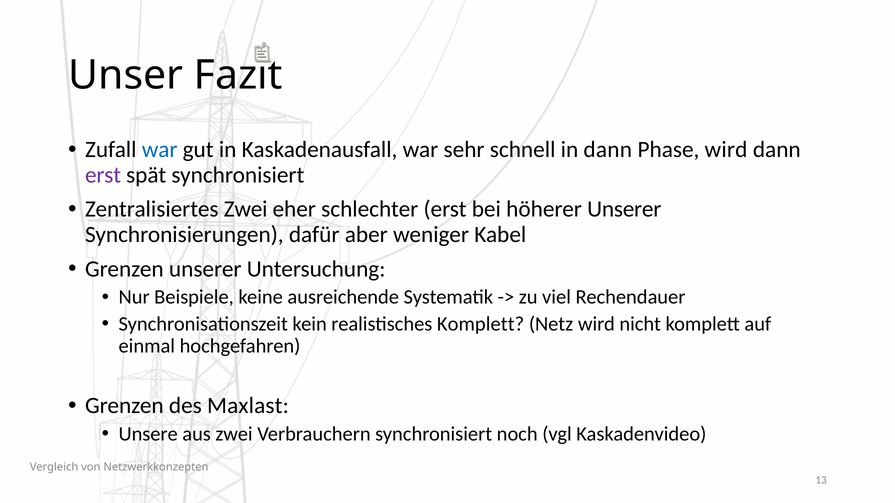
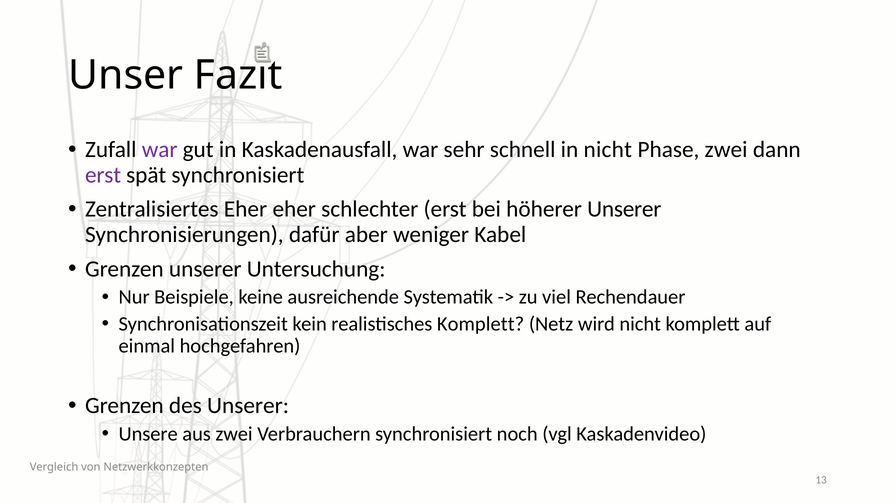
war colour: blue -> purple (160, 150)
in dann: dann -> nicht (608, 150)
Phase wird: wird -> zwei (726, 150)
Zentralisiertes Zwei: Zwei -> Eher (246, 209)
des Maxlast: Maxlast -> Unserer (248, 406)
